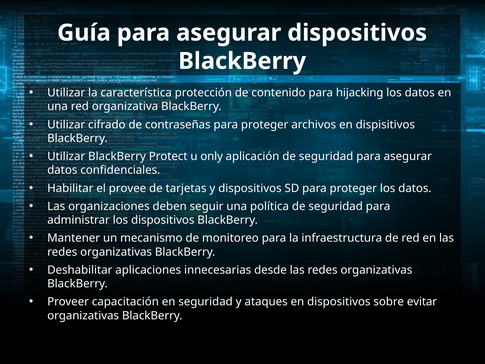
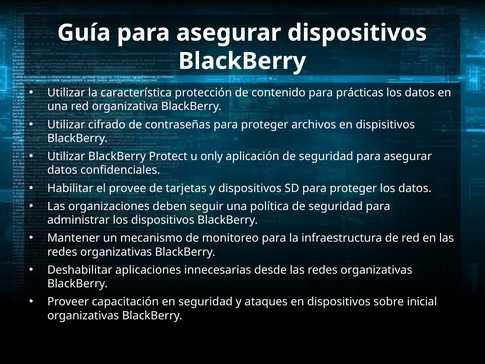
hijacking: hijacking -> prácticas (360, 93)
evitar: evitar -> inicial (422, 302)
